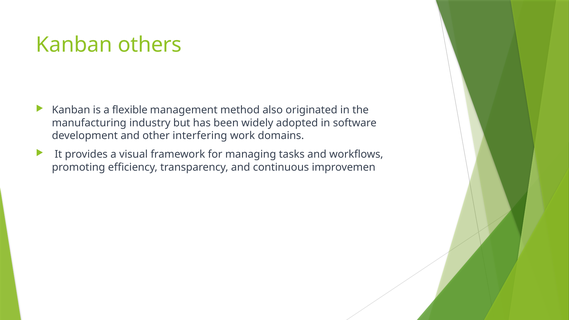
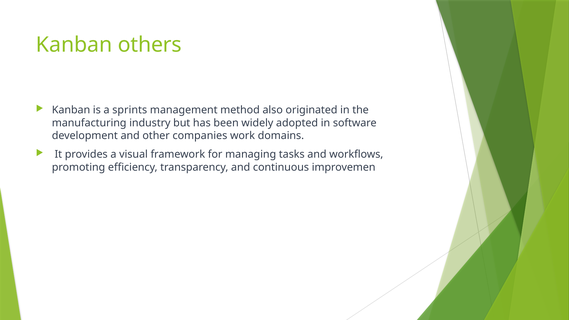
flexible: flexible -> sprints (130, 110)
interfering: interfering -> companies (200, 136)
